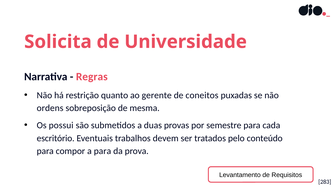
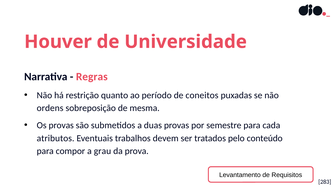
Solicita: Solicita -> Houver (58, 42)
gerente: gerente -> período (157, 95)
Os possui: possui -> provas (61, 125)
escritório: escritório -> atributos (56, 138)
a para: para -> grau (102, 151)
